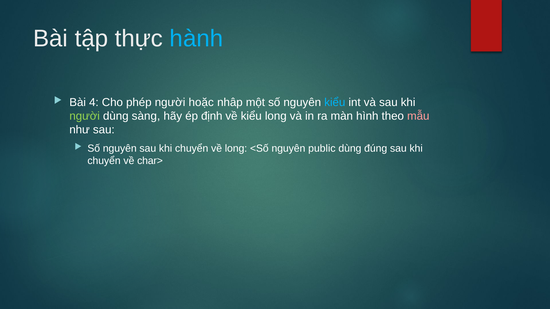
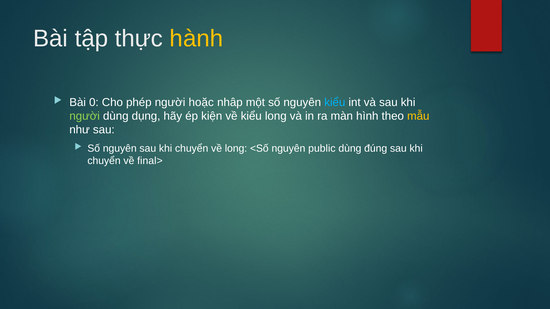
hành colour: light blue -> yellow (196, 39)
4: 4 -> 0 (94, 102)
sàng: sàng -> dụng (146, 116)
định: định -> kiện (212, 116)
mẫu colour: pink -> yellow (418, 116)
char>: char> -> final> (150, 161)
